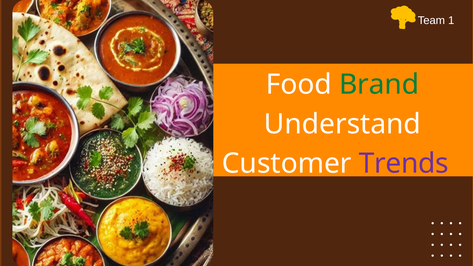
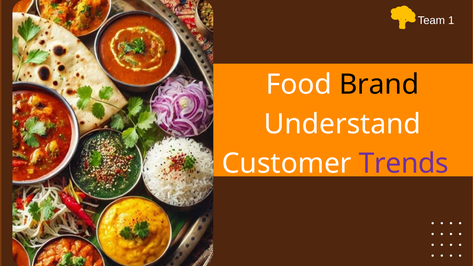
Brand colour: green -> black (379, 85)
